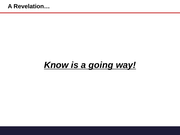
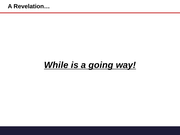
Know: Know -> While (56, 65)
